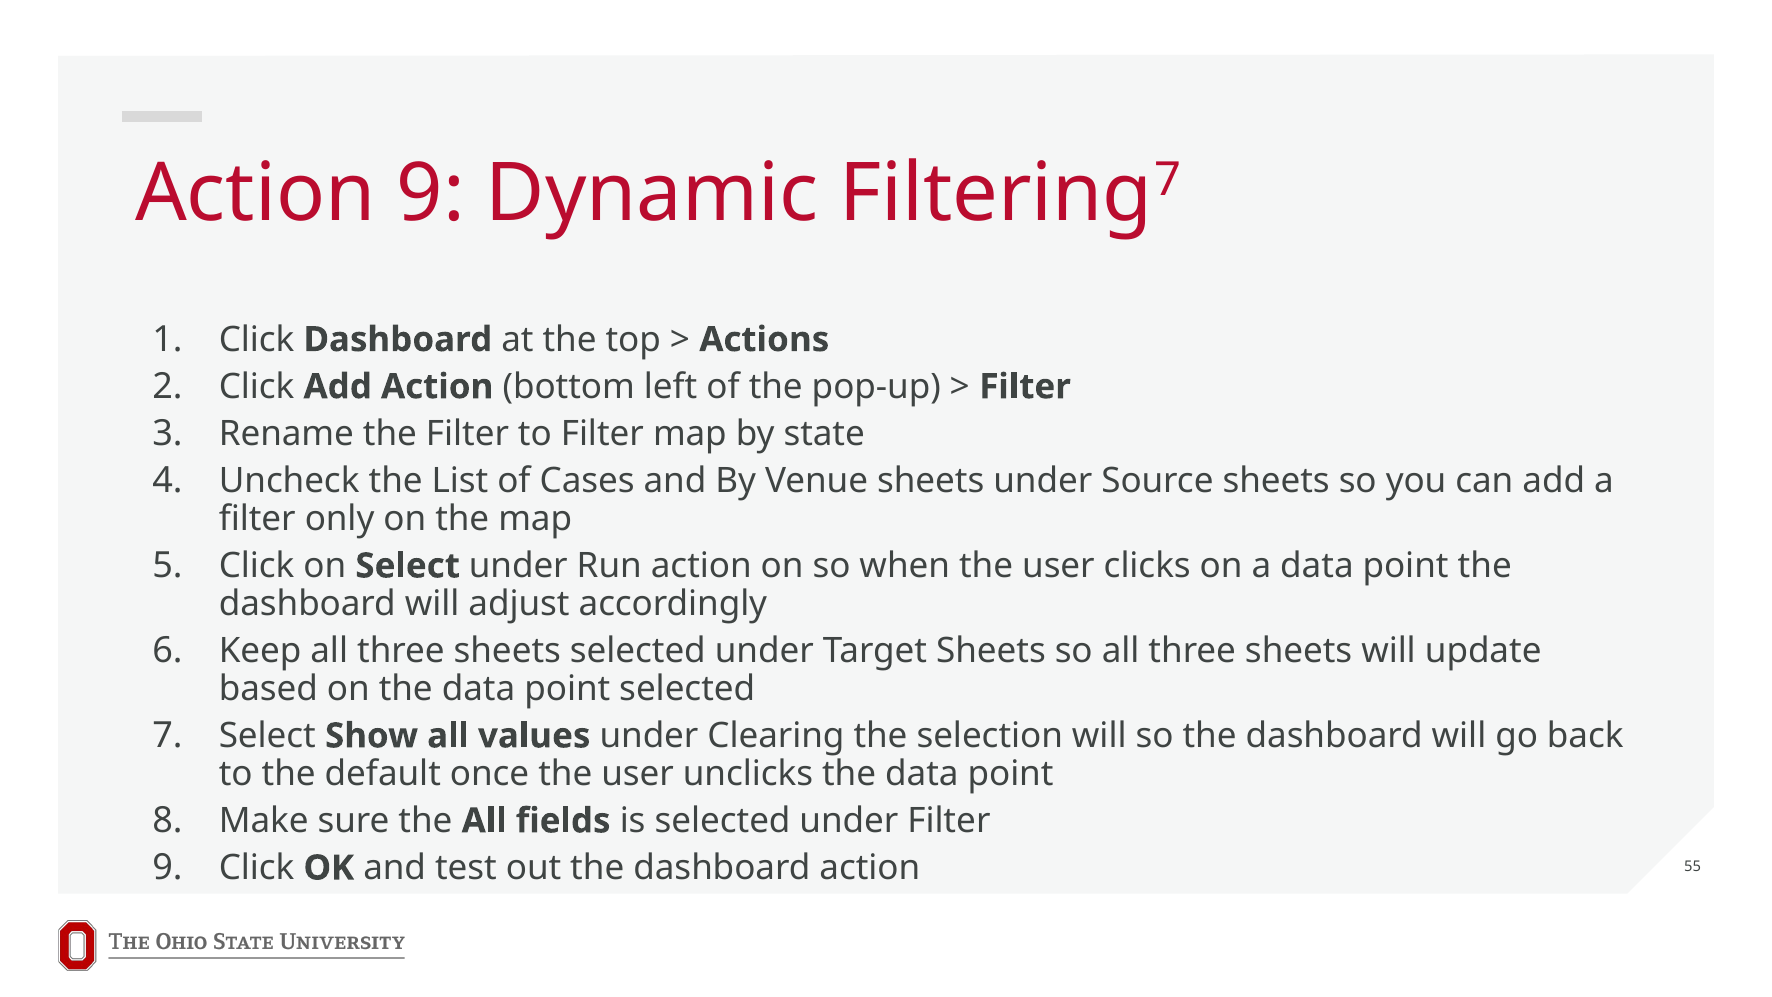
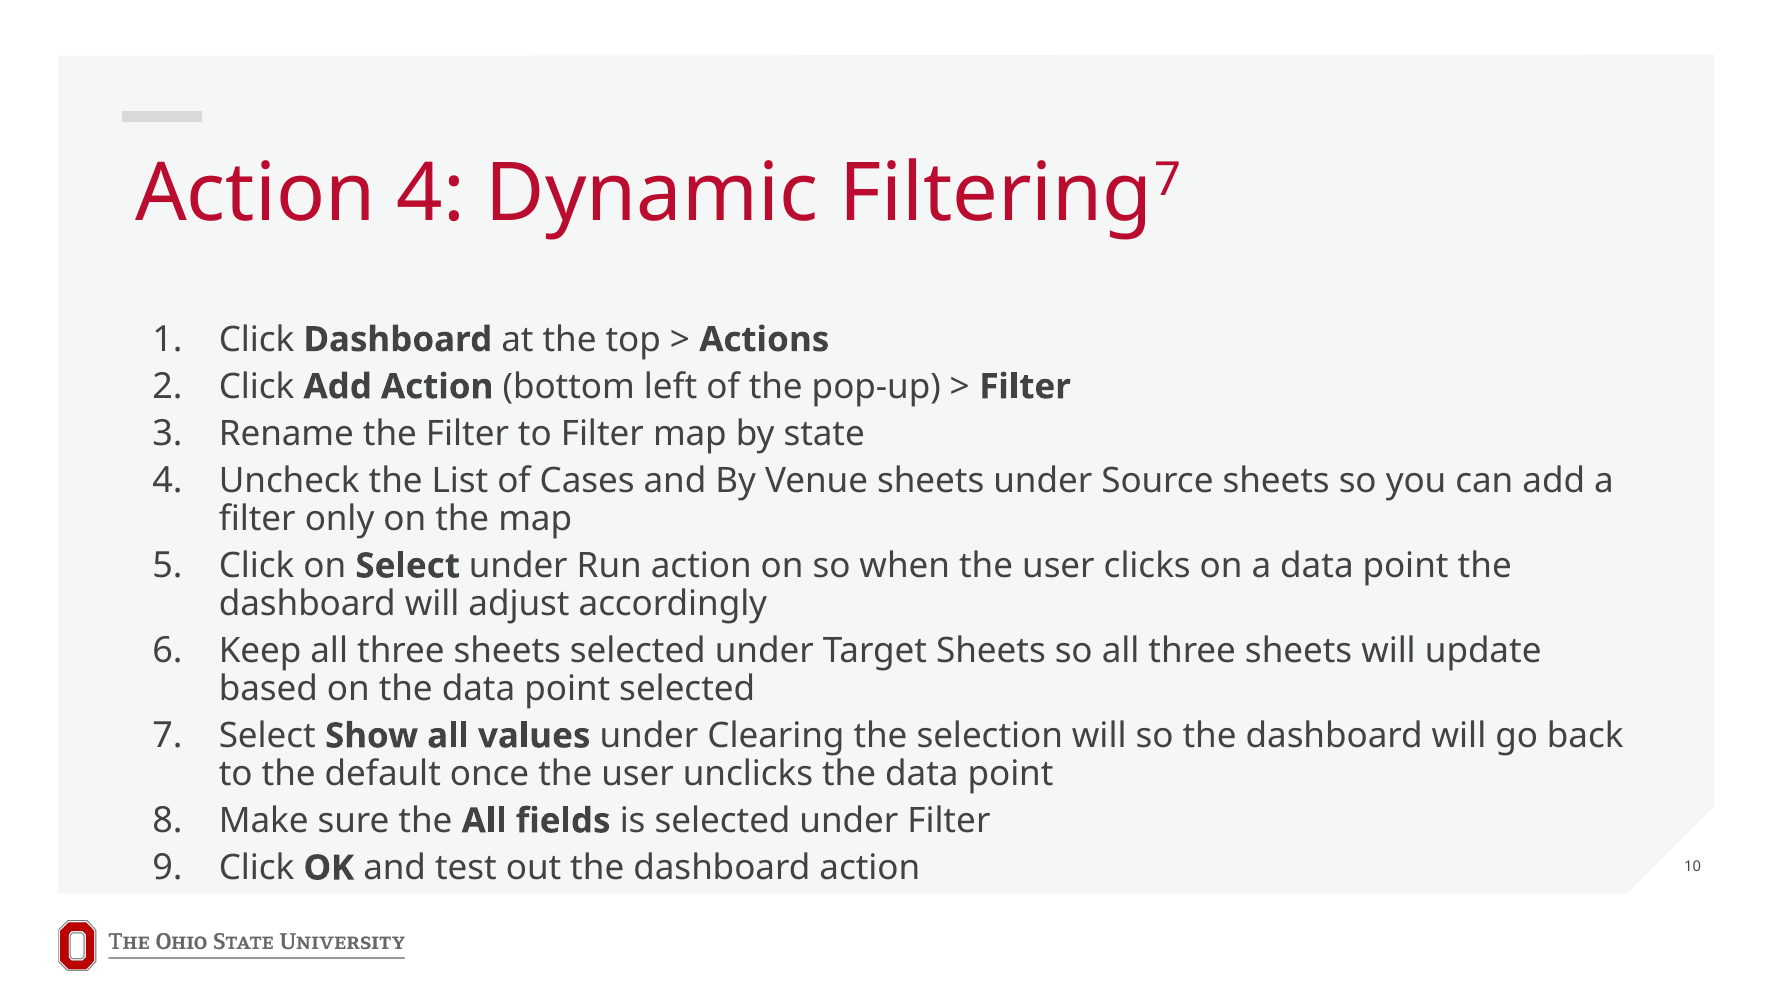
Action 9: 9 -> 4 (431, 193)
55: 55 -> 10 (1693, 867)
